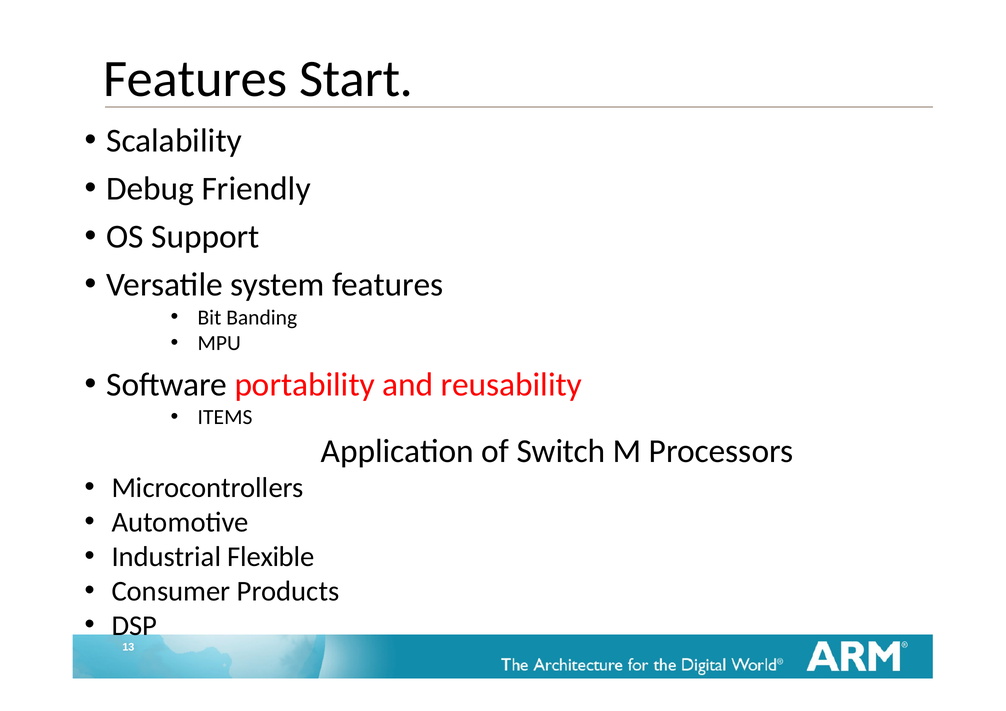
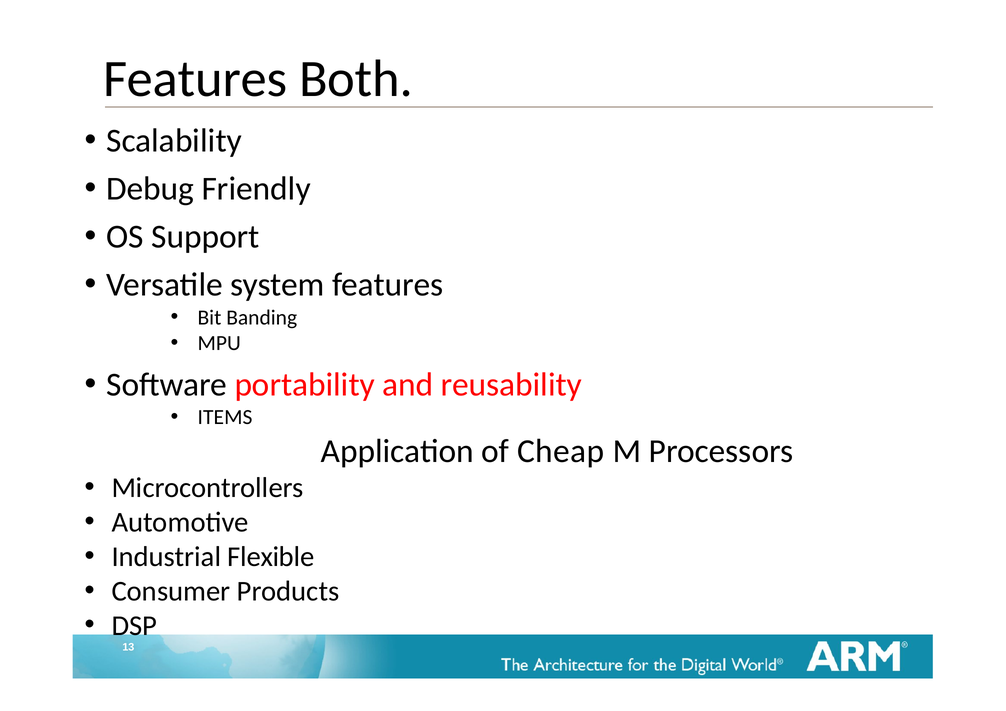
Start: Start -> Both (356, 79)
Switch: Switch -> Cheap (561, 451)
